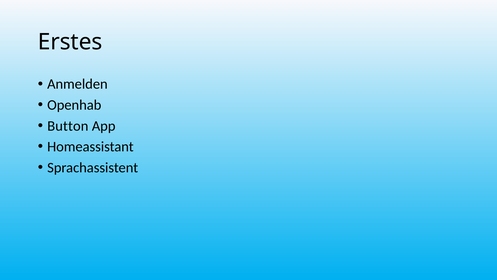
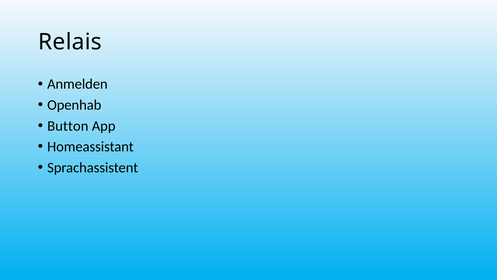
Erstes: Erstes -> Relais (70, 42)
